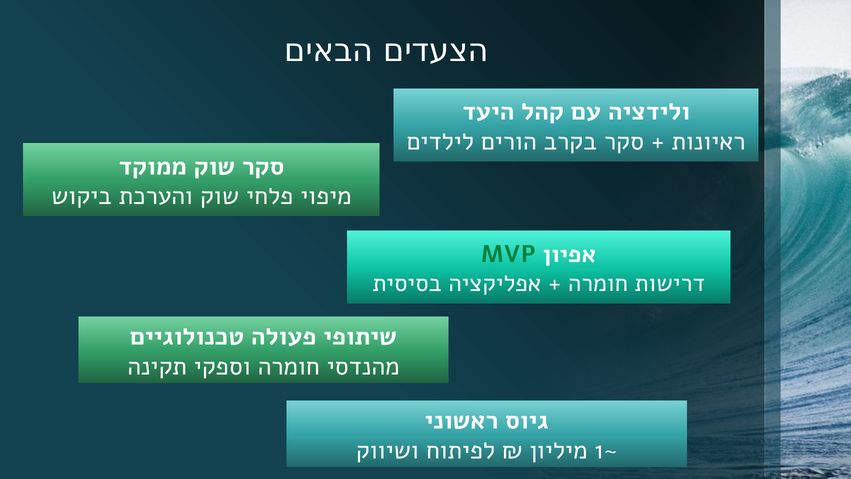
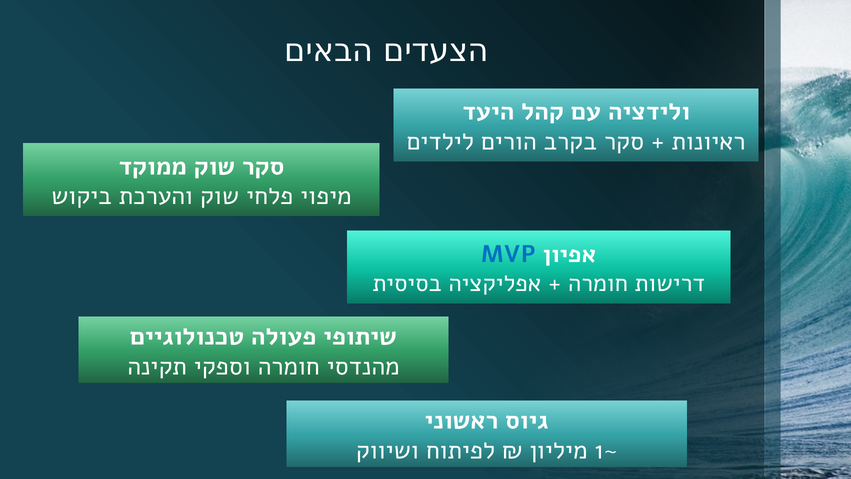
MVP colour: green -> blue (509, 254)
